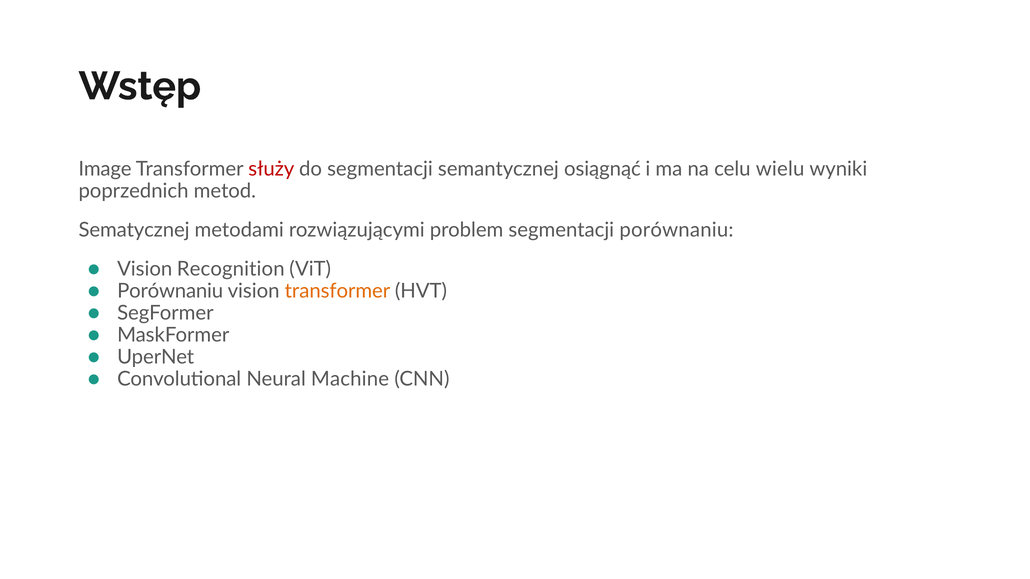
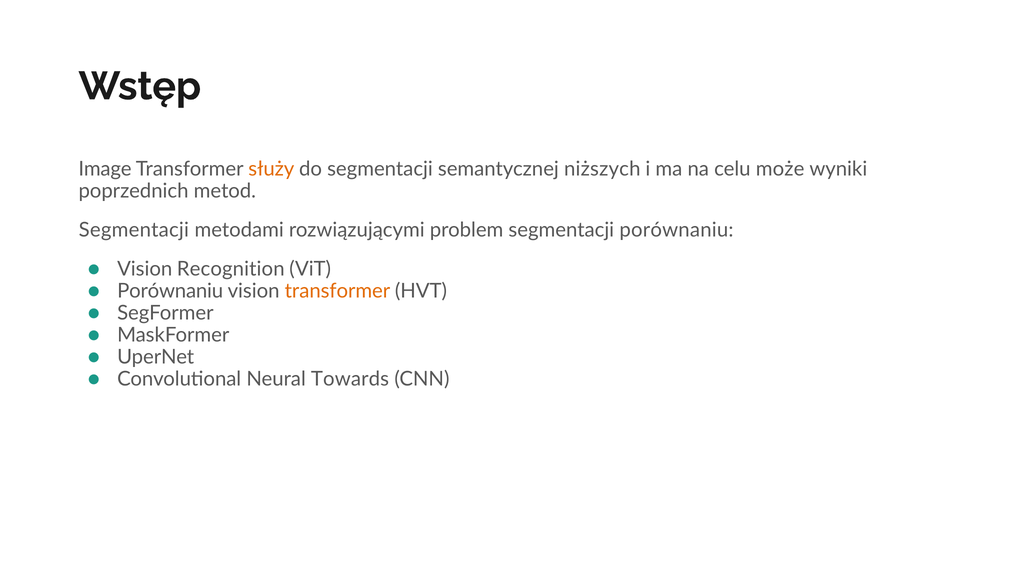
służy colour: red -> orange (271, 169)
osiągnąć: osiągnąć -> niższych (602, 169)
wielu: wielu -> może (780, 169)
Sematycznej: Sematycznej -> Segmentacji (134, 230)
Machine: Machine -> Towards (350, 379)
